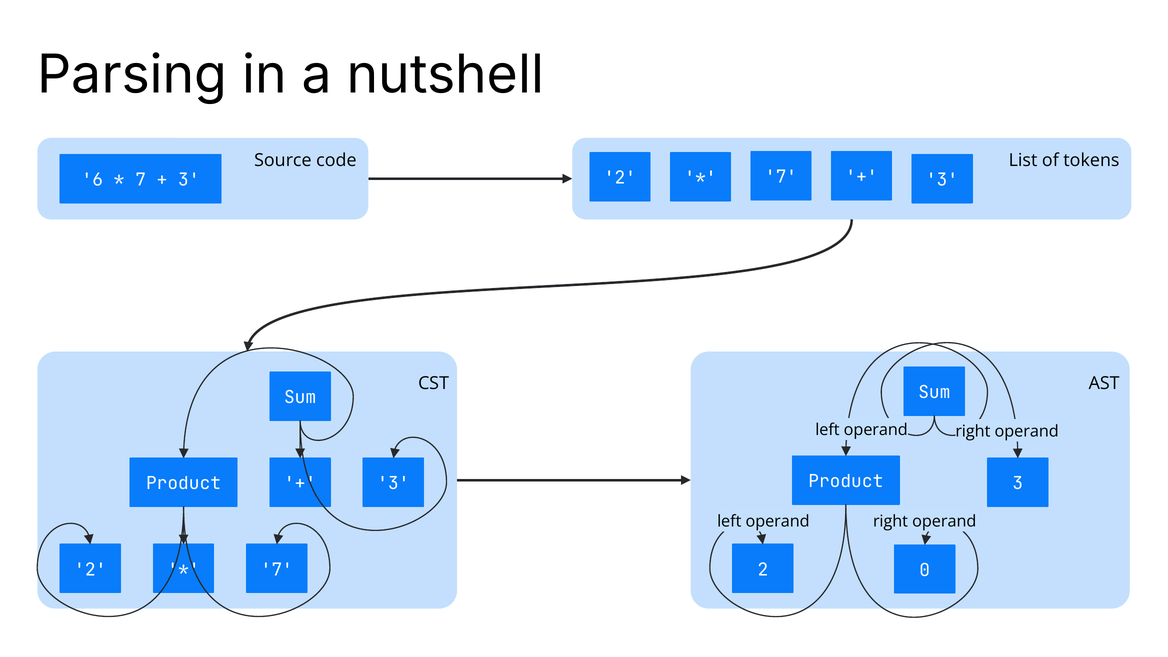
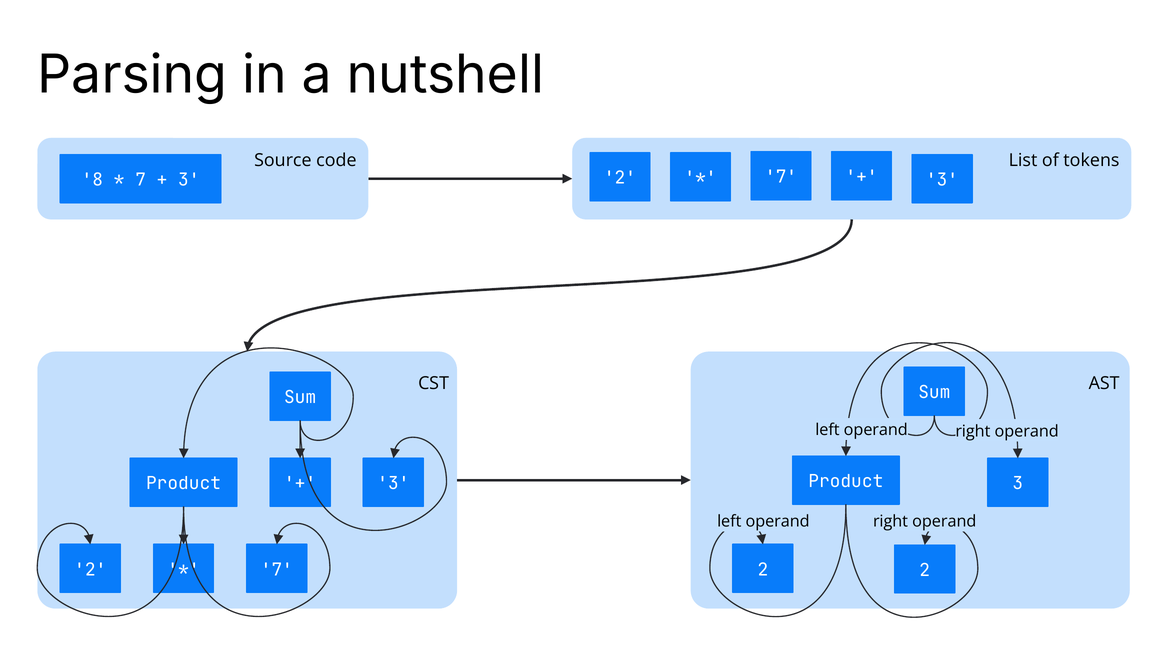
6: 6 -> 8 (92, 180)
2 0: 0 -> 2 (925, 570)
